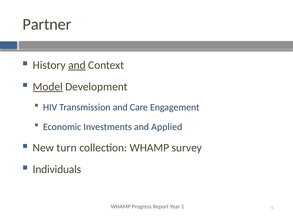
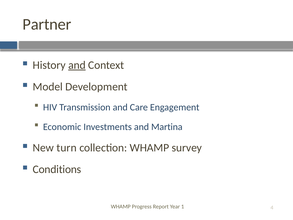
Model underline: present -> none (48, 87)
Applied: Applied -> Martina (167, 127)
Individuals: Individuals -> Conditions (57, 169)
